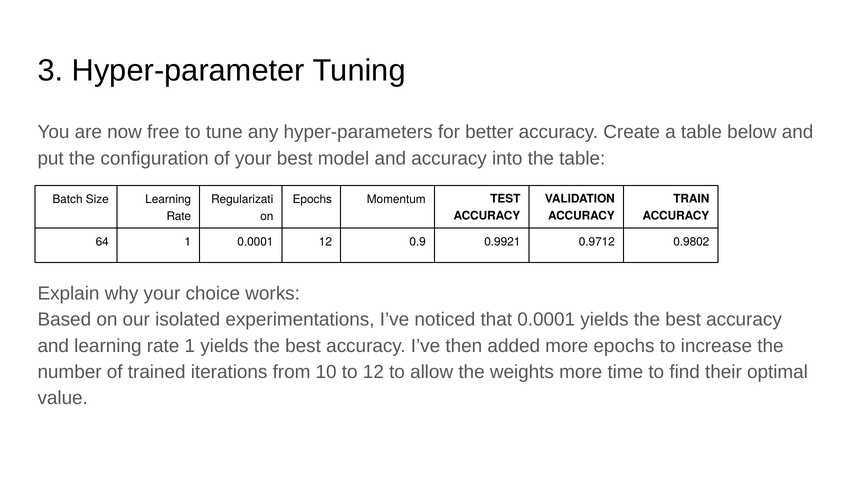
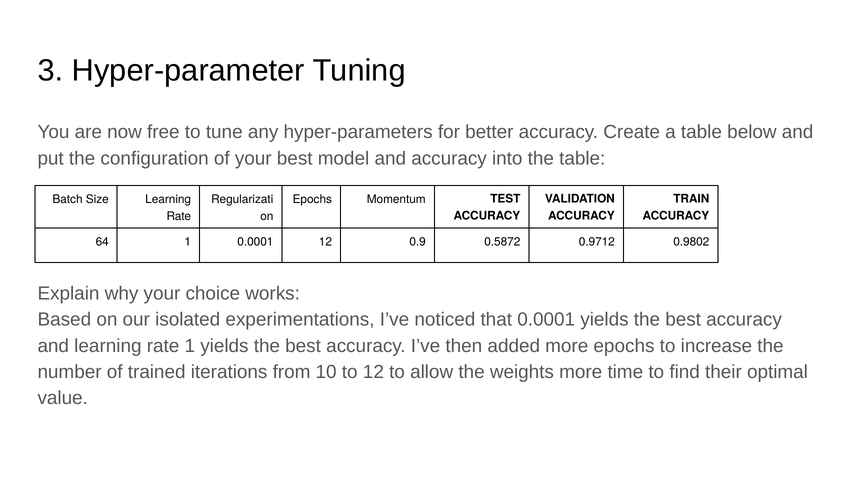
0.9921: 0.9921 -> 0.5872 (502, 242)
